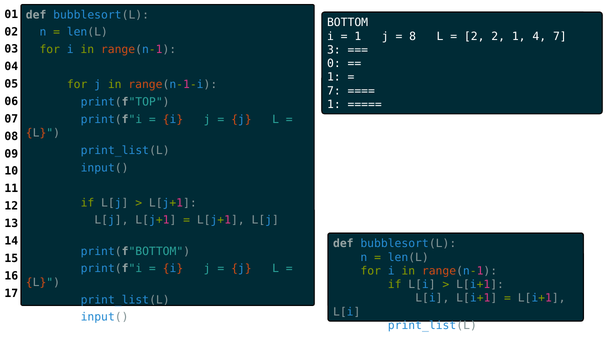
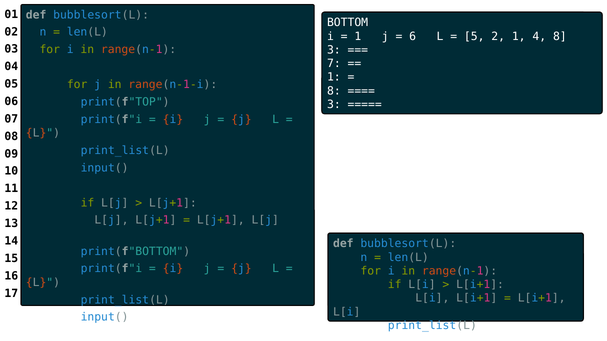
8: 8 -> 6 (413, 36)
2: 2 -> 5 (474, 36)
4 7: 7 -> 8 (560, 36)
0: 0 -> 7 (334, 64)
7: 7 -> 8 (334, 91)
1: 1 -> 3 (334, 105)
